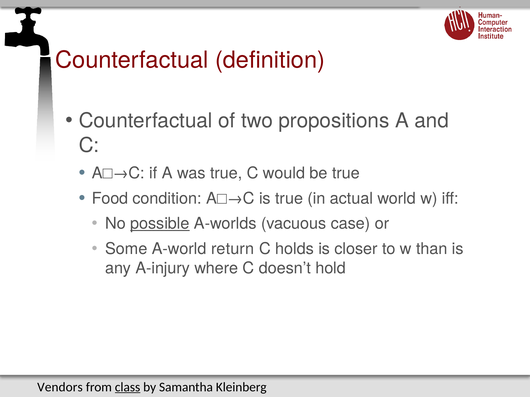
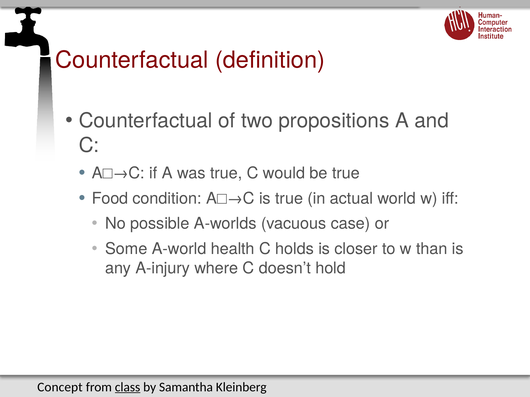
possible underline: present -> none (160, 224)
return: return -> health (233, 249)
Vendors: Vendors -> Concept (60, 388)
